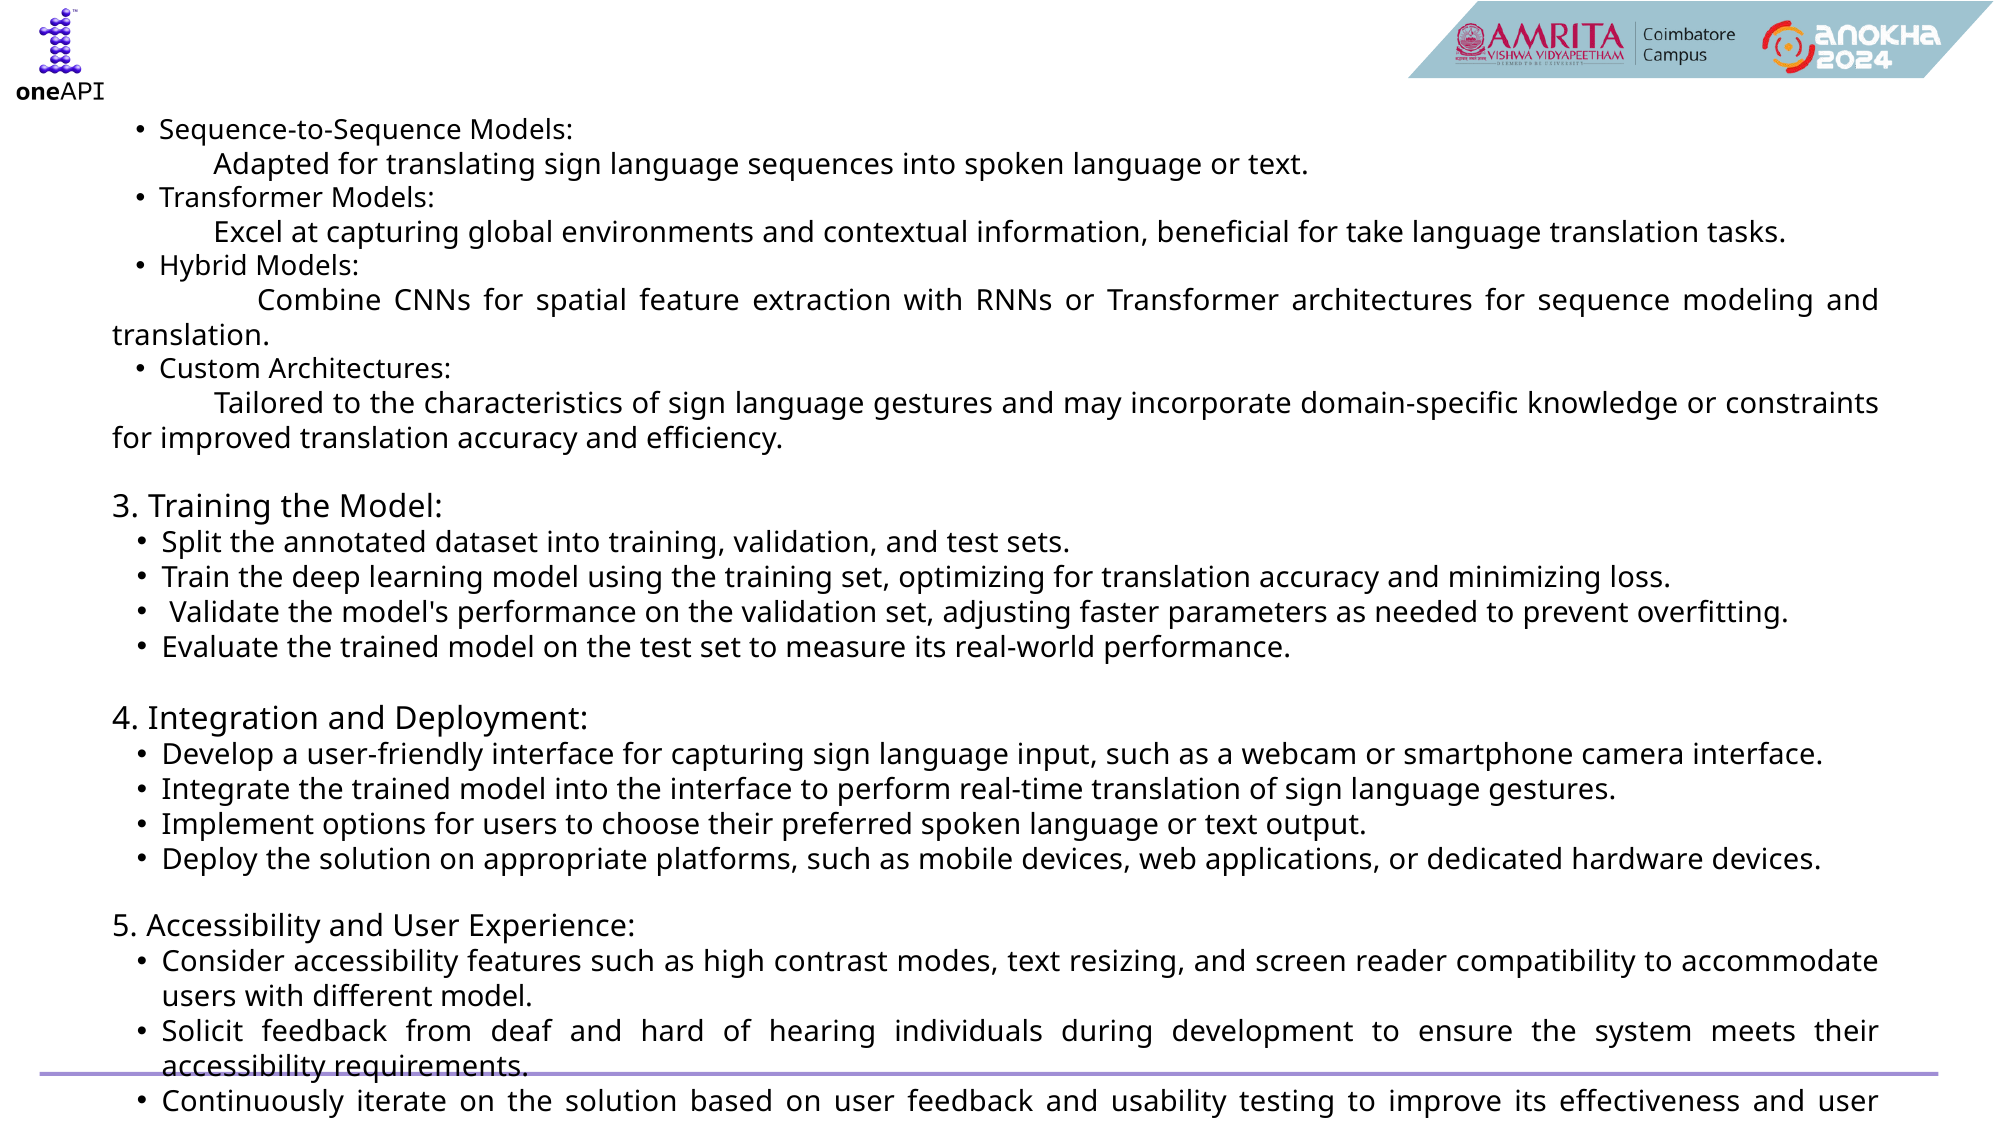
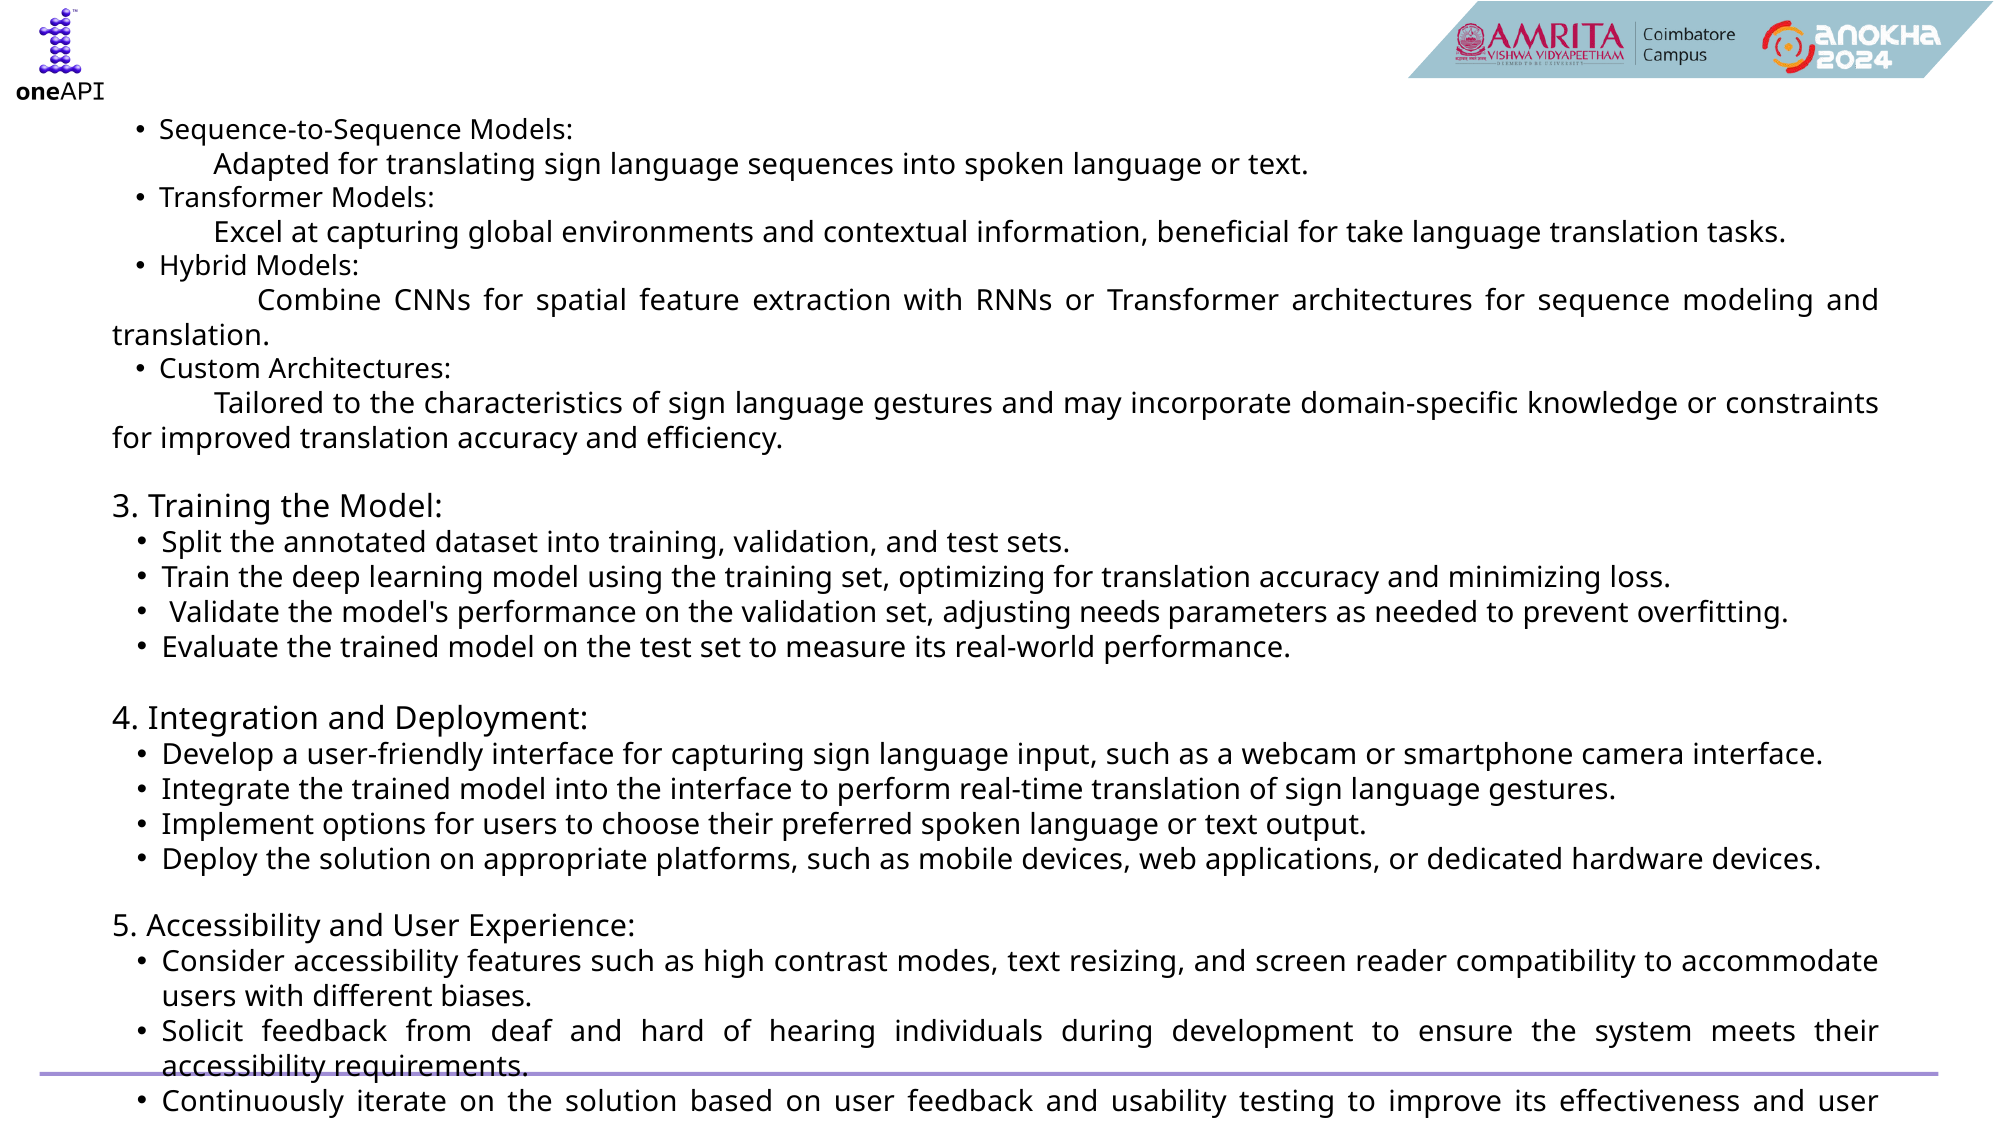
faster: faster -> needs (1120, 613)
different model: model -> biases (486, 998)
